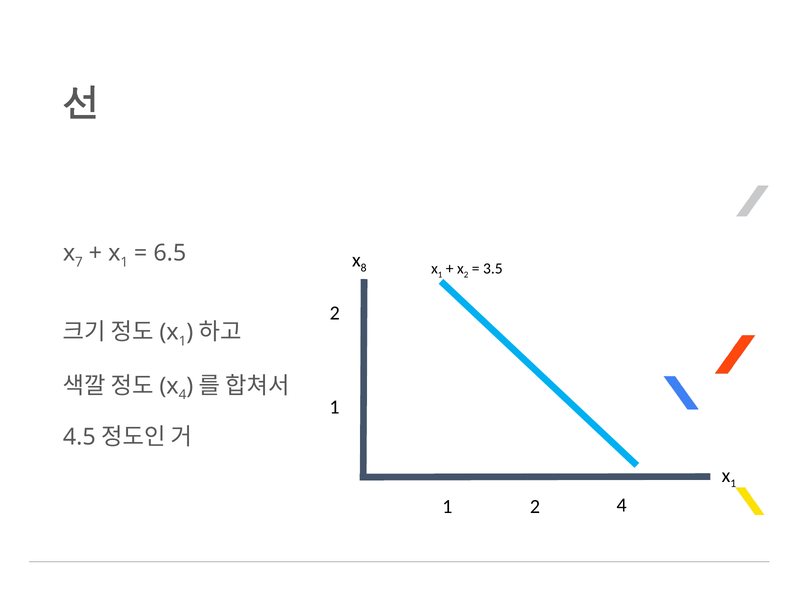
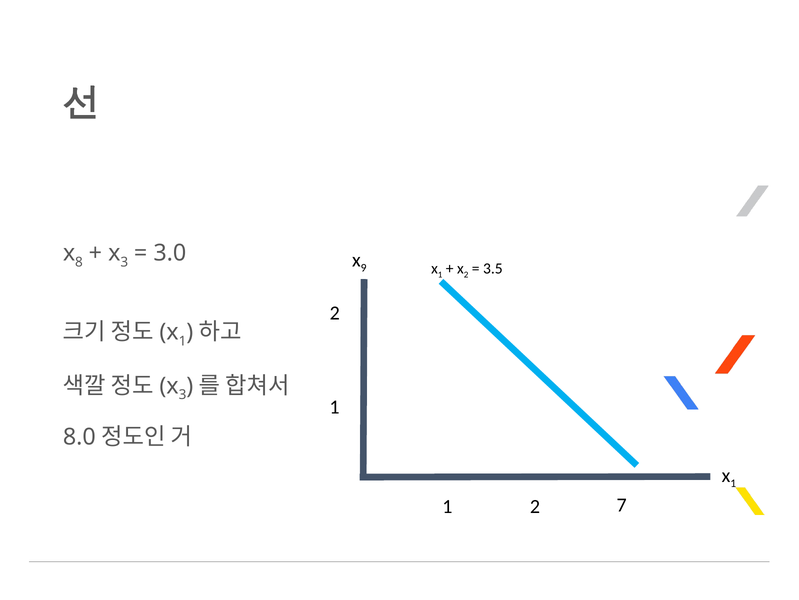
7: 7 -> 8 (79, 262)
1: 1 -> 3 (124, 262)
6.5: 6.5 -> 3.0 (170, 253)
8: 8 -> 9 (364, 268)
4: 4 -> 3 (183, 394)
4.5: 4.5 -> 8.0 (79, 436)
2 4: 4 -> 7 (622, 504)
